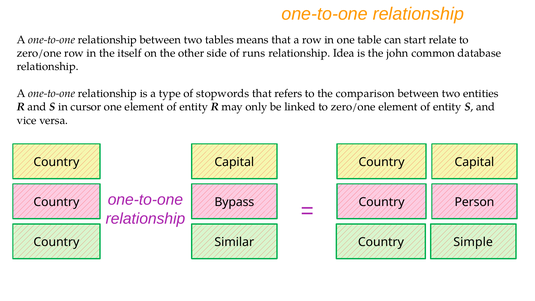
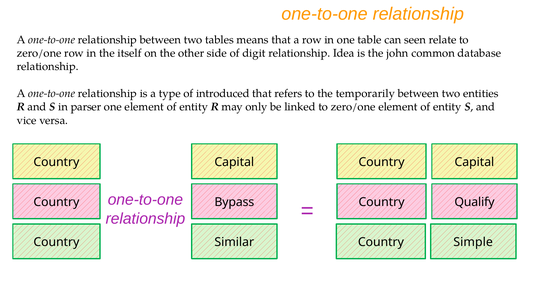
start: start -> seen (415, 40)
runs: runs -> digit (254, 53)
stopwords: stopwords -> introduced (223, 94)
comparison: comparison -> temporarily (365, 94)
cursor: cursor -> parser (86, 107)
Person: Person -> Qualify (474, 202)
